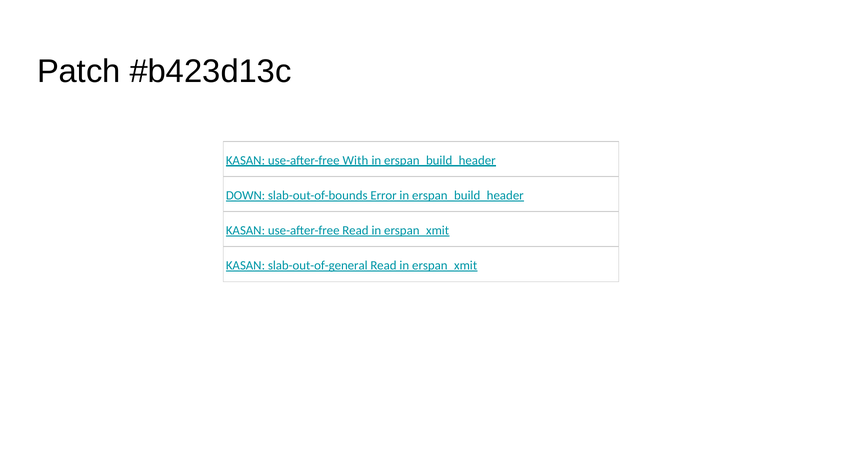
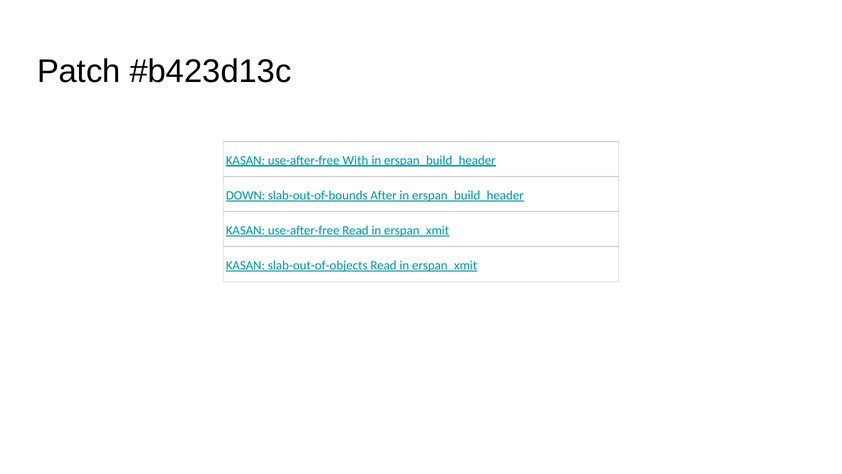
Error: Error -> After (384, 195)
slab-out-of-general: slab-out-of-general -> slab-out-of-objects (318, 265)
